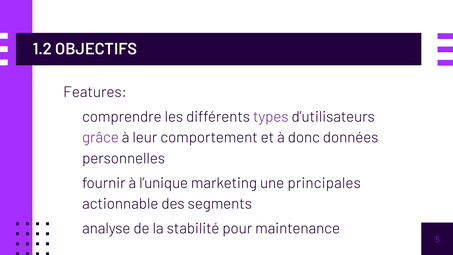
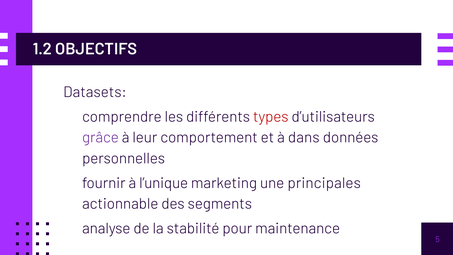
Features: Features -> Datasets (95, 92)
types colour: purple -> red (271, 117)
donc: donc -> dans (304, 138)
